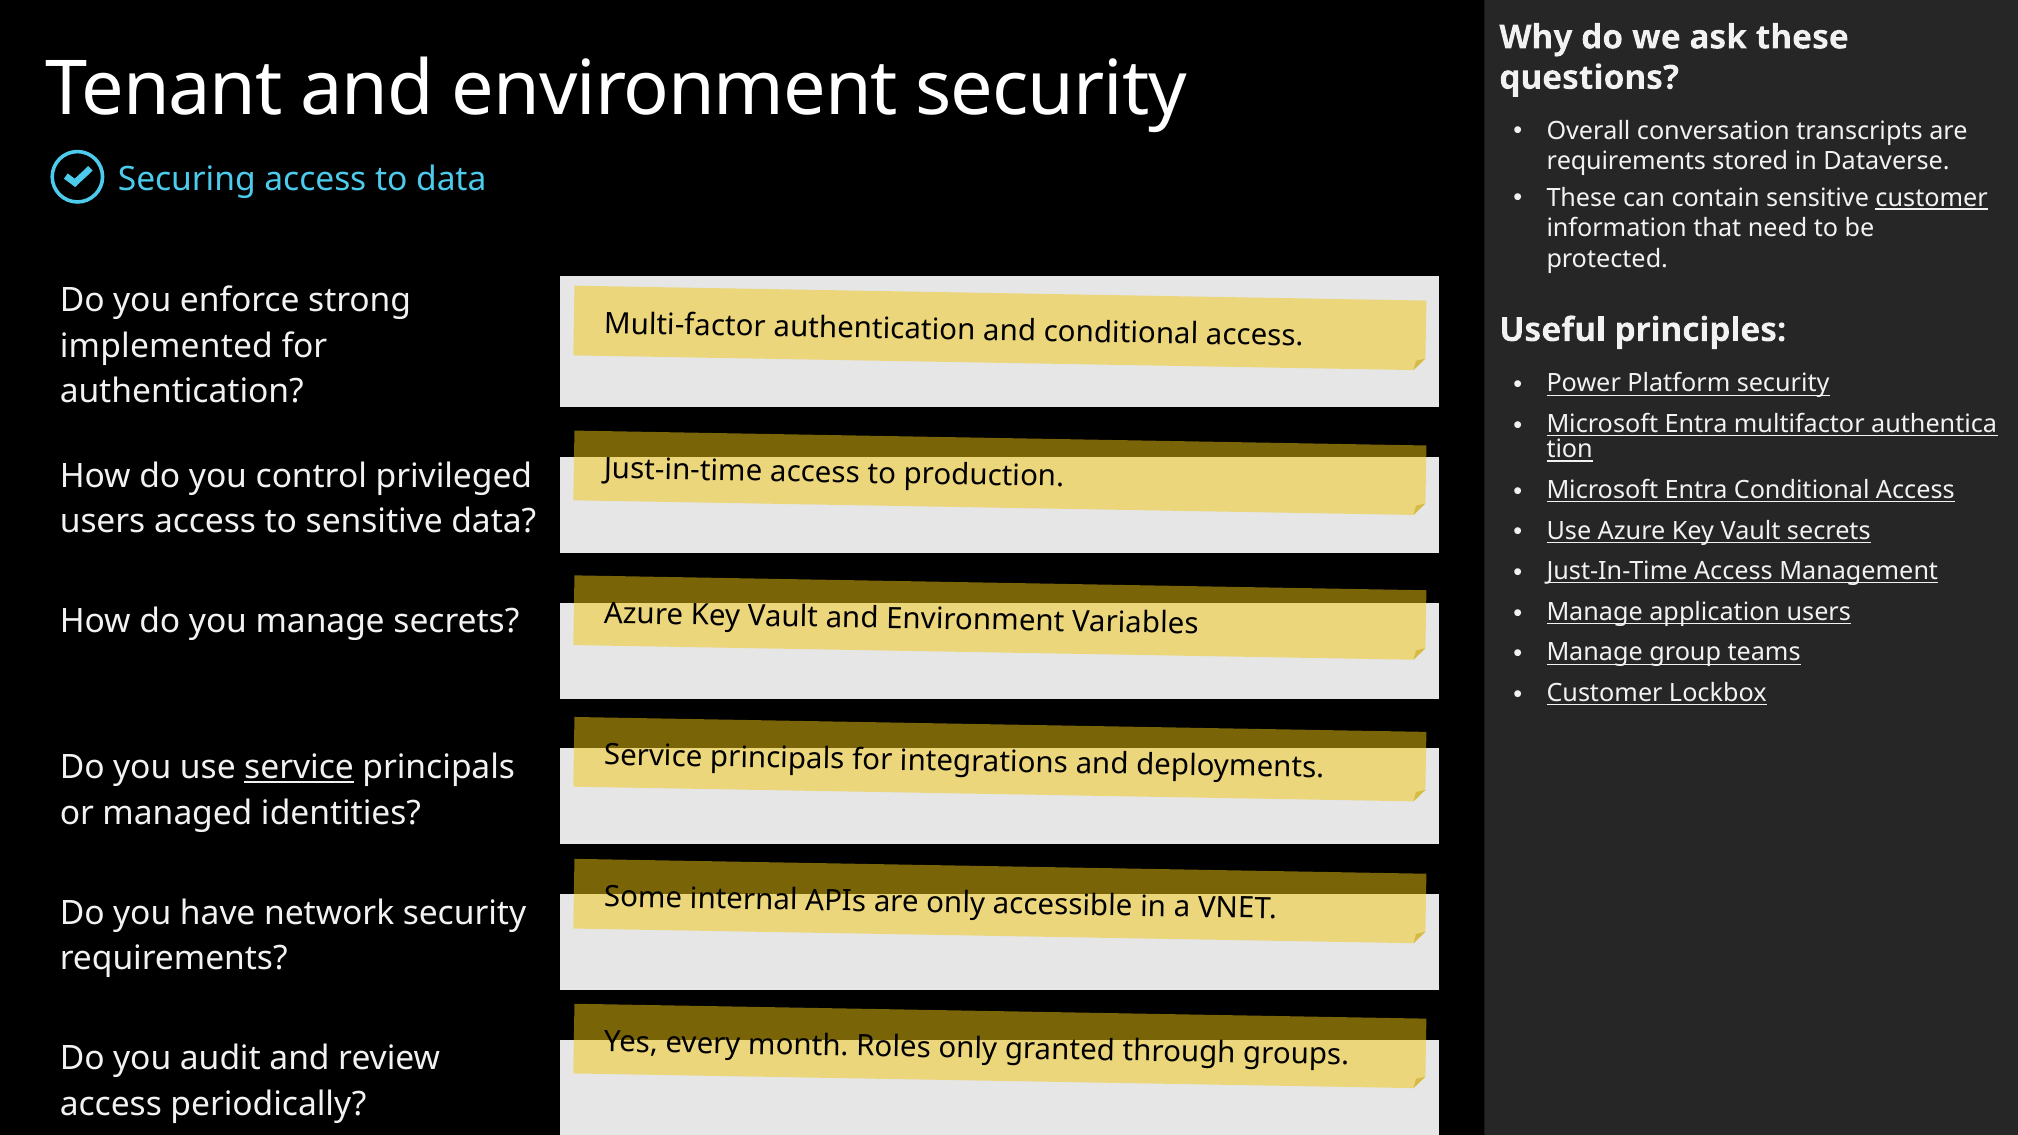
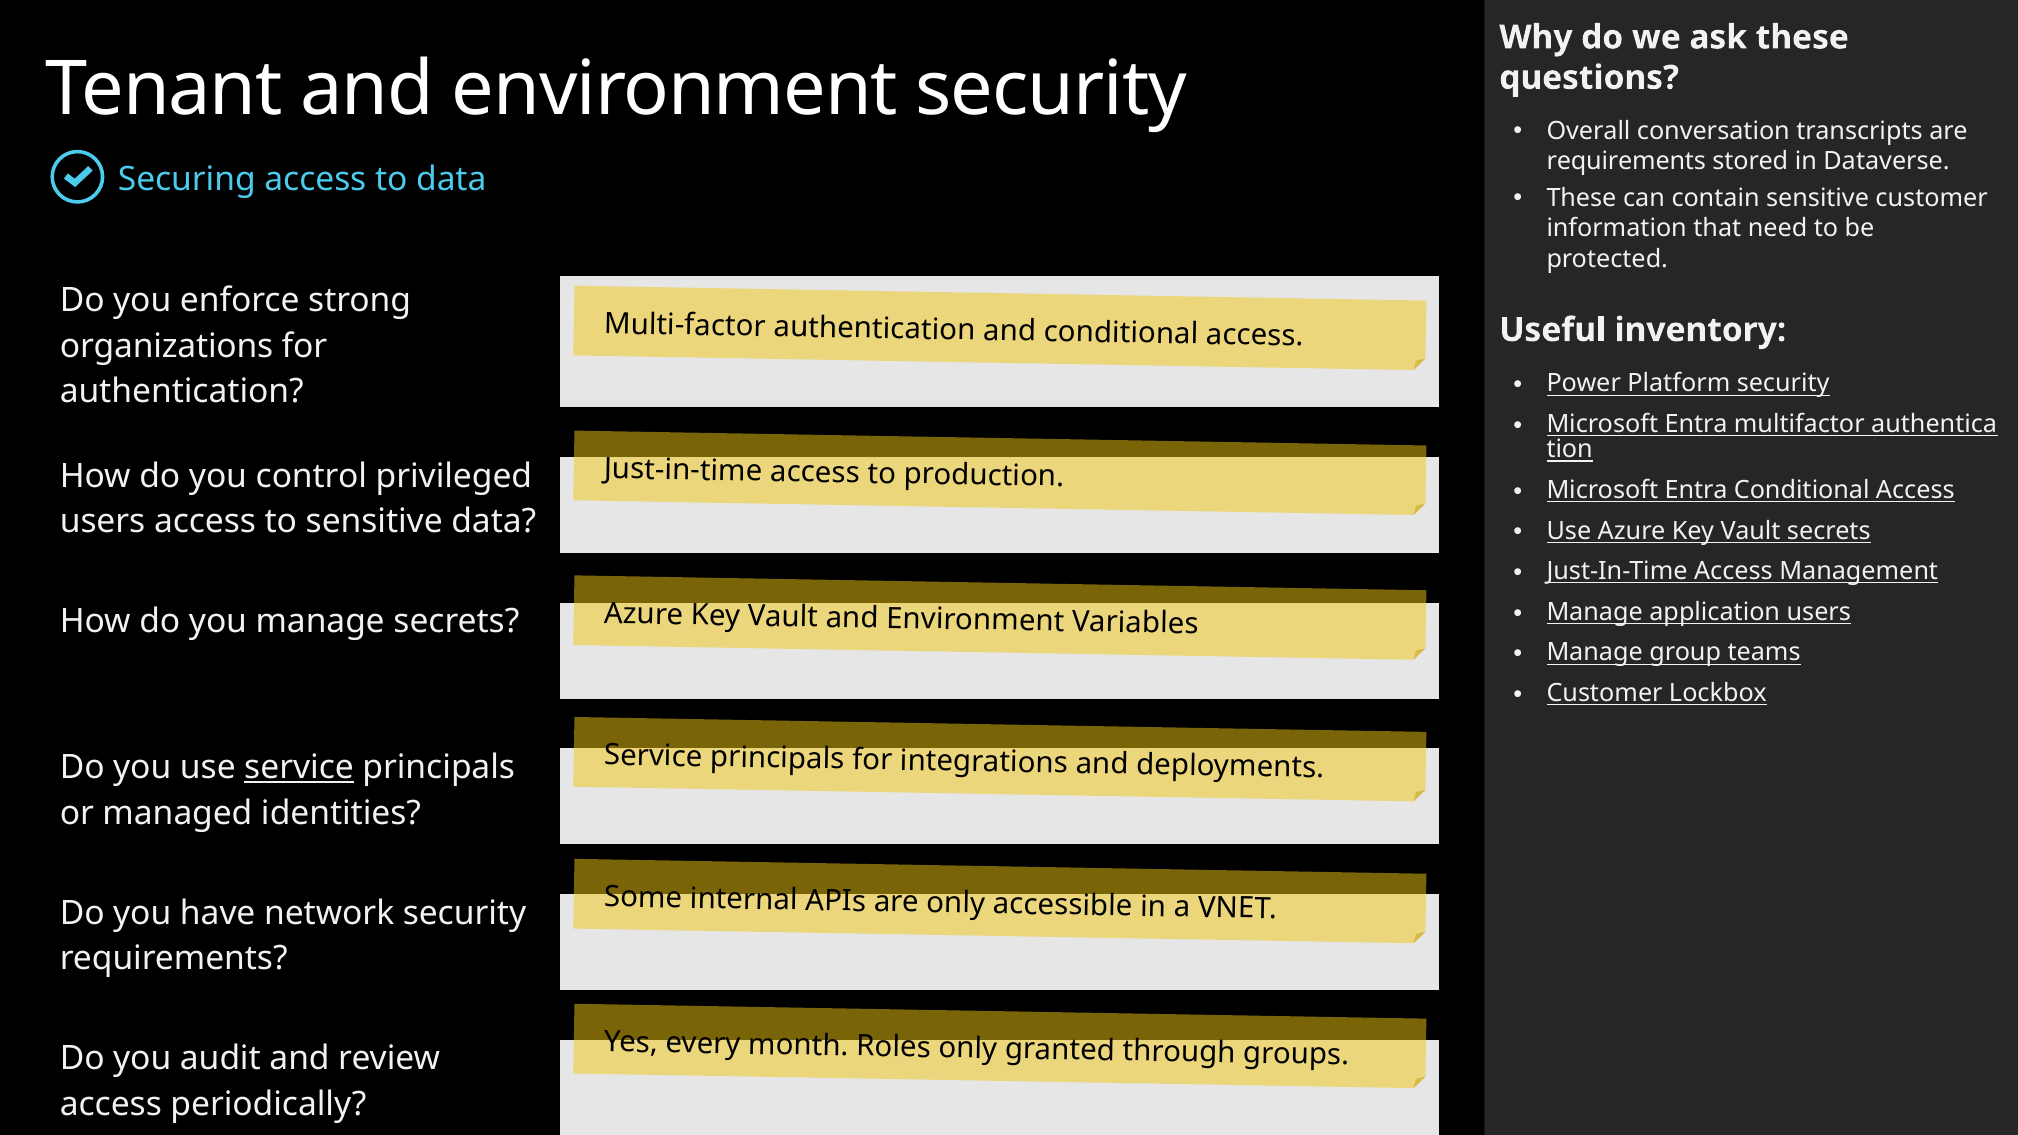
customer underline: present -> none (1932, 198)
principles: principles -> inventory (1700, 330)
implemented: implemented -> organizations (167, 346)
